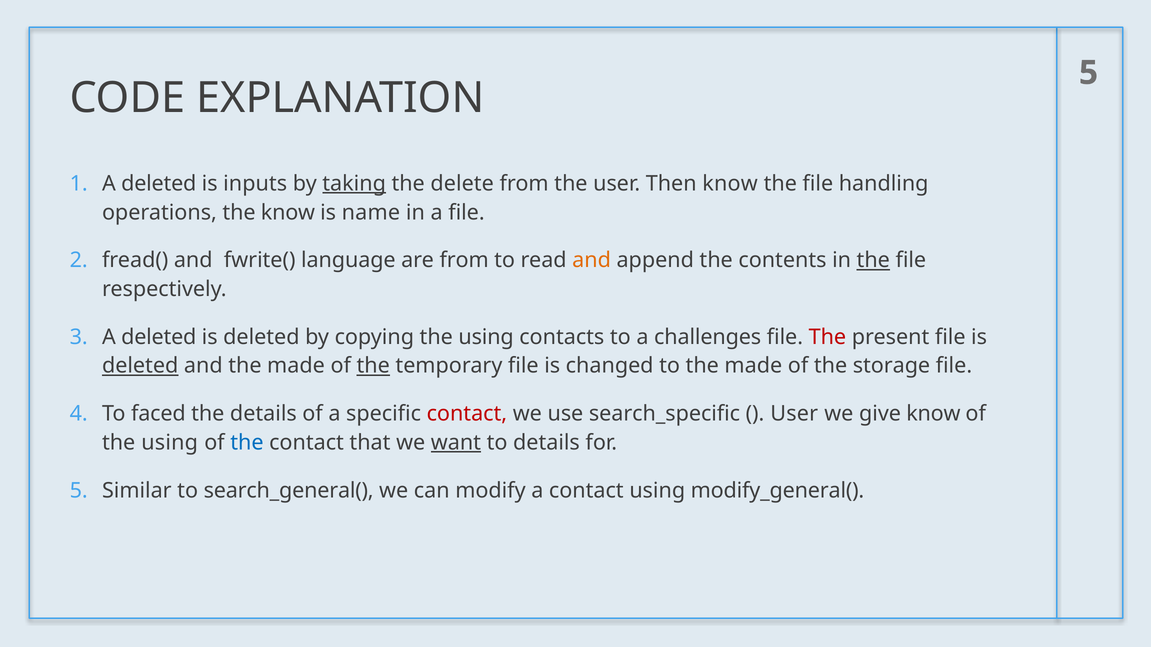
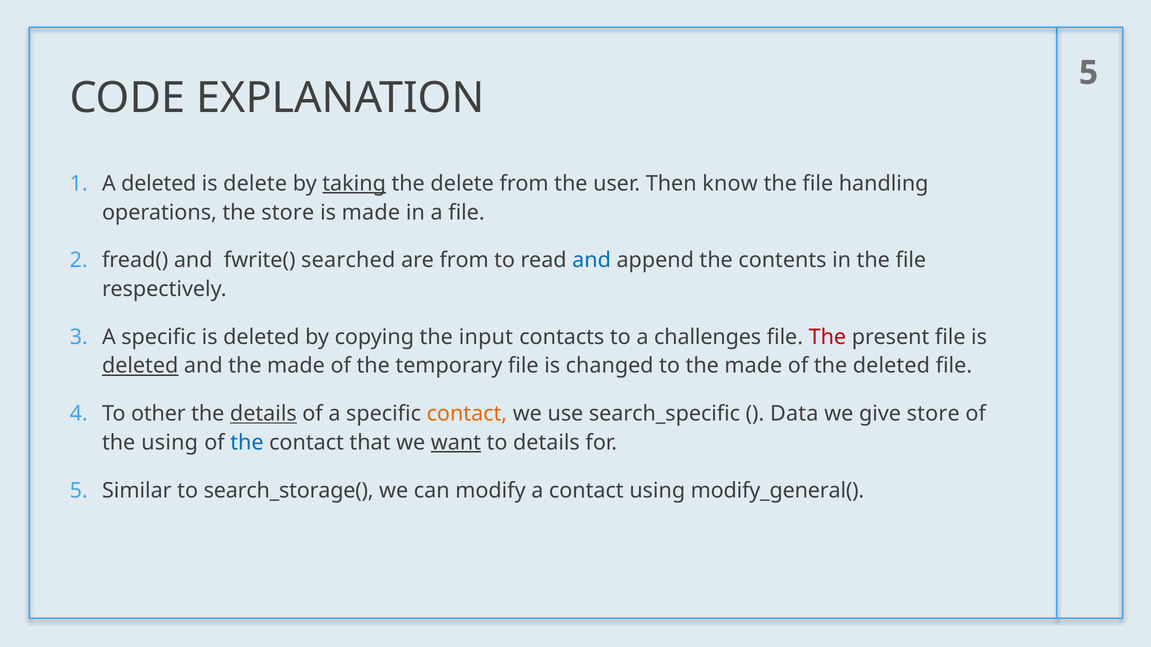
is inputs: inputs -> delete (255, 184)
the know: know -> store (288, 213)
is name: name -> made (371, 213)
language: language -> searched (348, 261)
and colour: orange -> blue (592, 261)
the underline: present -> none (873, 261)
deleted: deleted -> specific (159, 337)
copying the using: using -> input (486, 337)
the underline: present -> none (373, 366)
the storage: storage -> deleted (891, 366)
faced: faced -> other (158, 414)
details underline: none -> present (263, 414)
contact colour: red -> orange (467, 414)
User: User -> Data (794, 414)
give know: know -> store (933, 414)
search_general(: search_general( -> search_storage( (289, 491)
